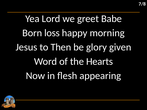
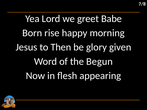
loss: loss -> rise (52, 33)
Hearts: Hearts -> Begun (99, 62)
